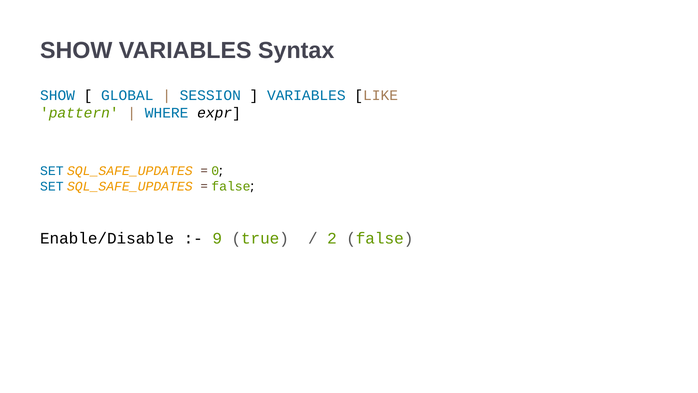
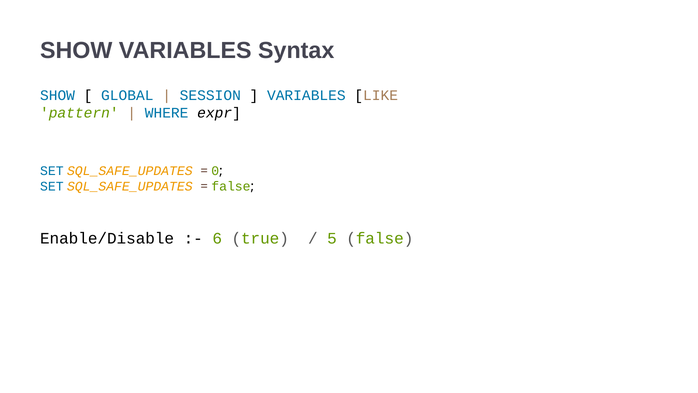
9: 9 -> 6 (217, 238)
2: 2 -> 5 (332, 238)
